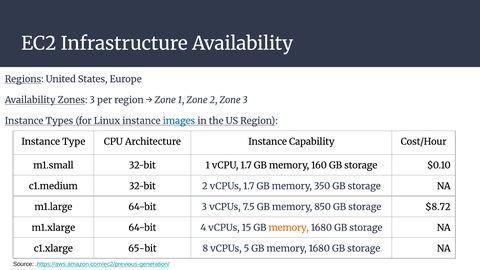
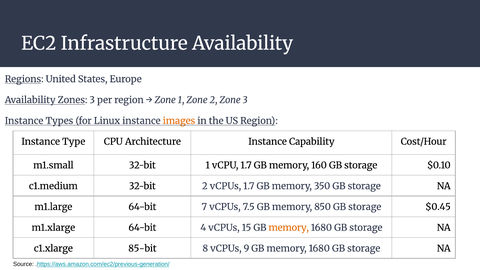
images colour: blue -> orange (179, 121)
64-bit 3: 3 -> 7 (204, 207)
$8.72: $8.72 -> $0.45 (438, 207)
65-bit: 65-bit -> 85-bit (142, 249)
5: 5 -> 9 (246, 249)
